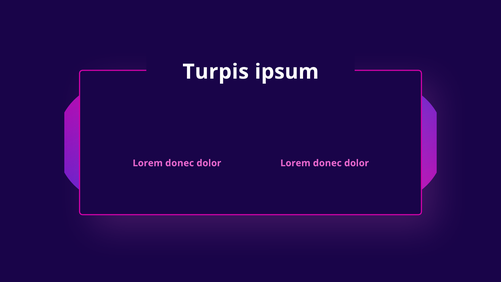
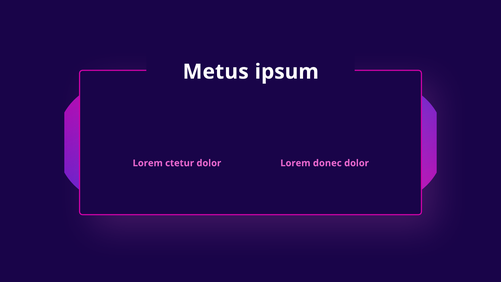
Turpis: Turpis -> Metus (216, 72)
donec: donec -> ctetur (180, 163)
